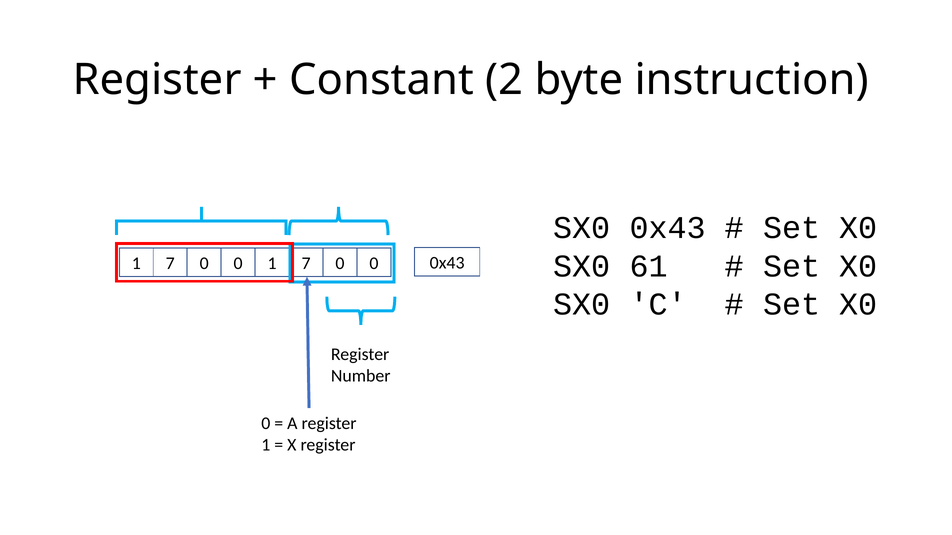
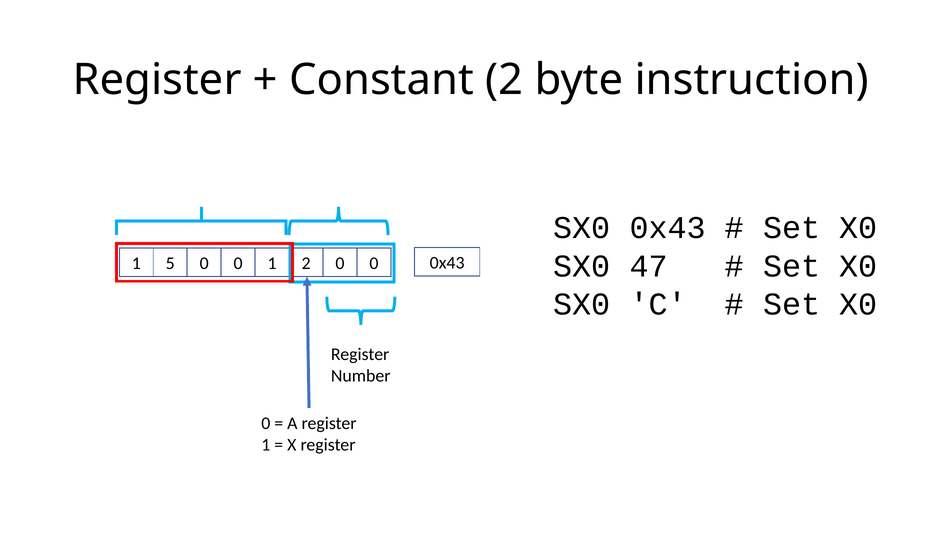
61: 61 -> 47 (649, 266)
7: 7 -> 5 (170, 264)
0 1 7: 7 -> 2 (306, 264)
